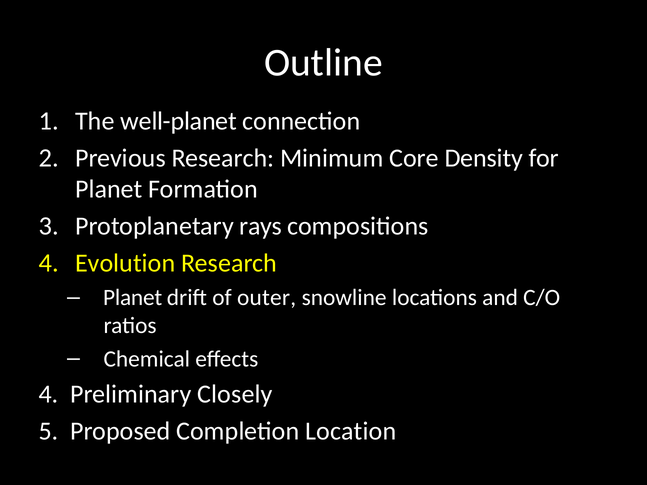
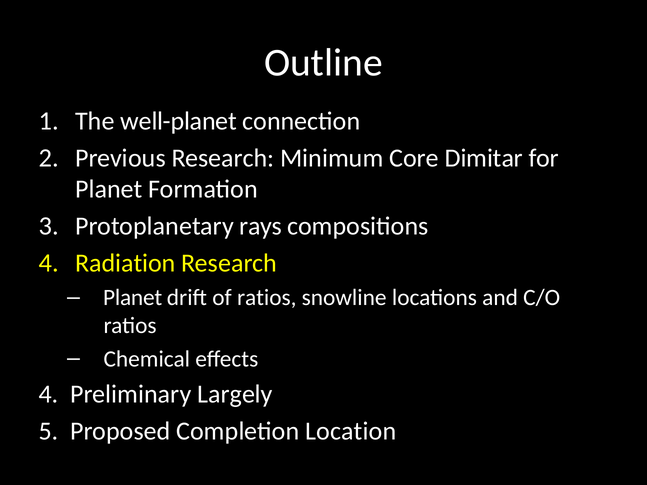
Density: Density -> Dimitar (484, 158)
Evolution: Evolution -> Radiation (125, 263)
of outer: outer -> ratios (267, 298)
Closely: Closely -> Largely (235, 395)
